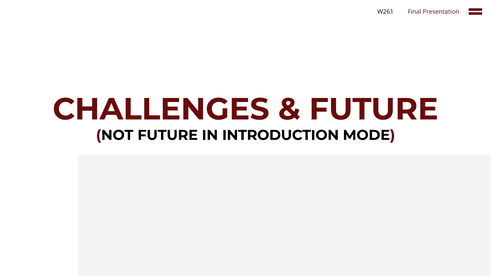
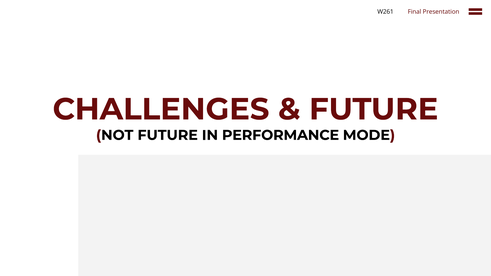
INTRODUCTION: INTRODUCTION -> PERFORMANCE (281, 135)
